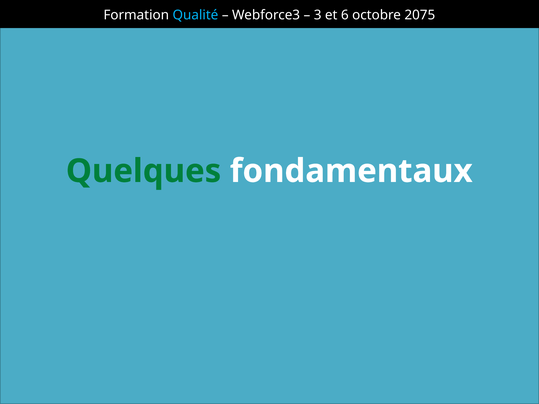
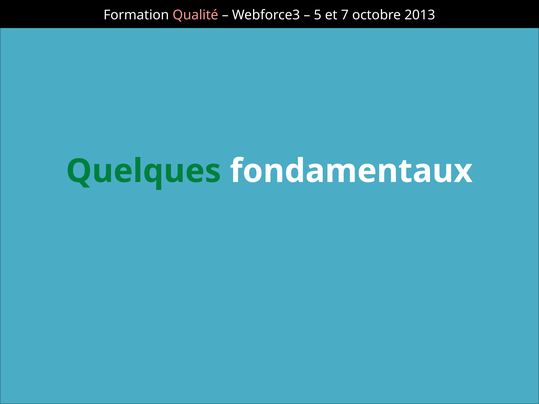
Qualité colour: light blue -> pink (195, 15)
3: 3 -> 5 (318, 15)
6: 6 -> 7 (345, 15)
2075: 2075 -> 2013 (420, 15)
